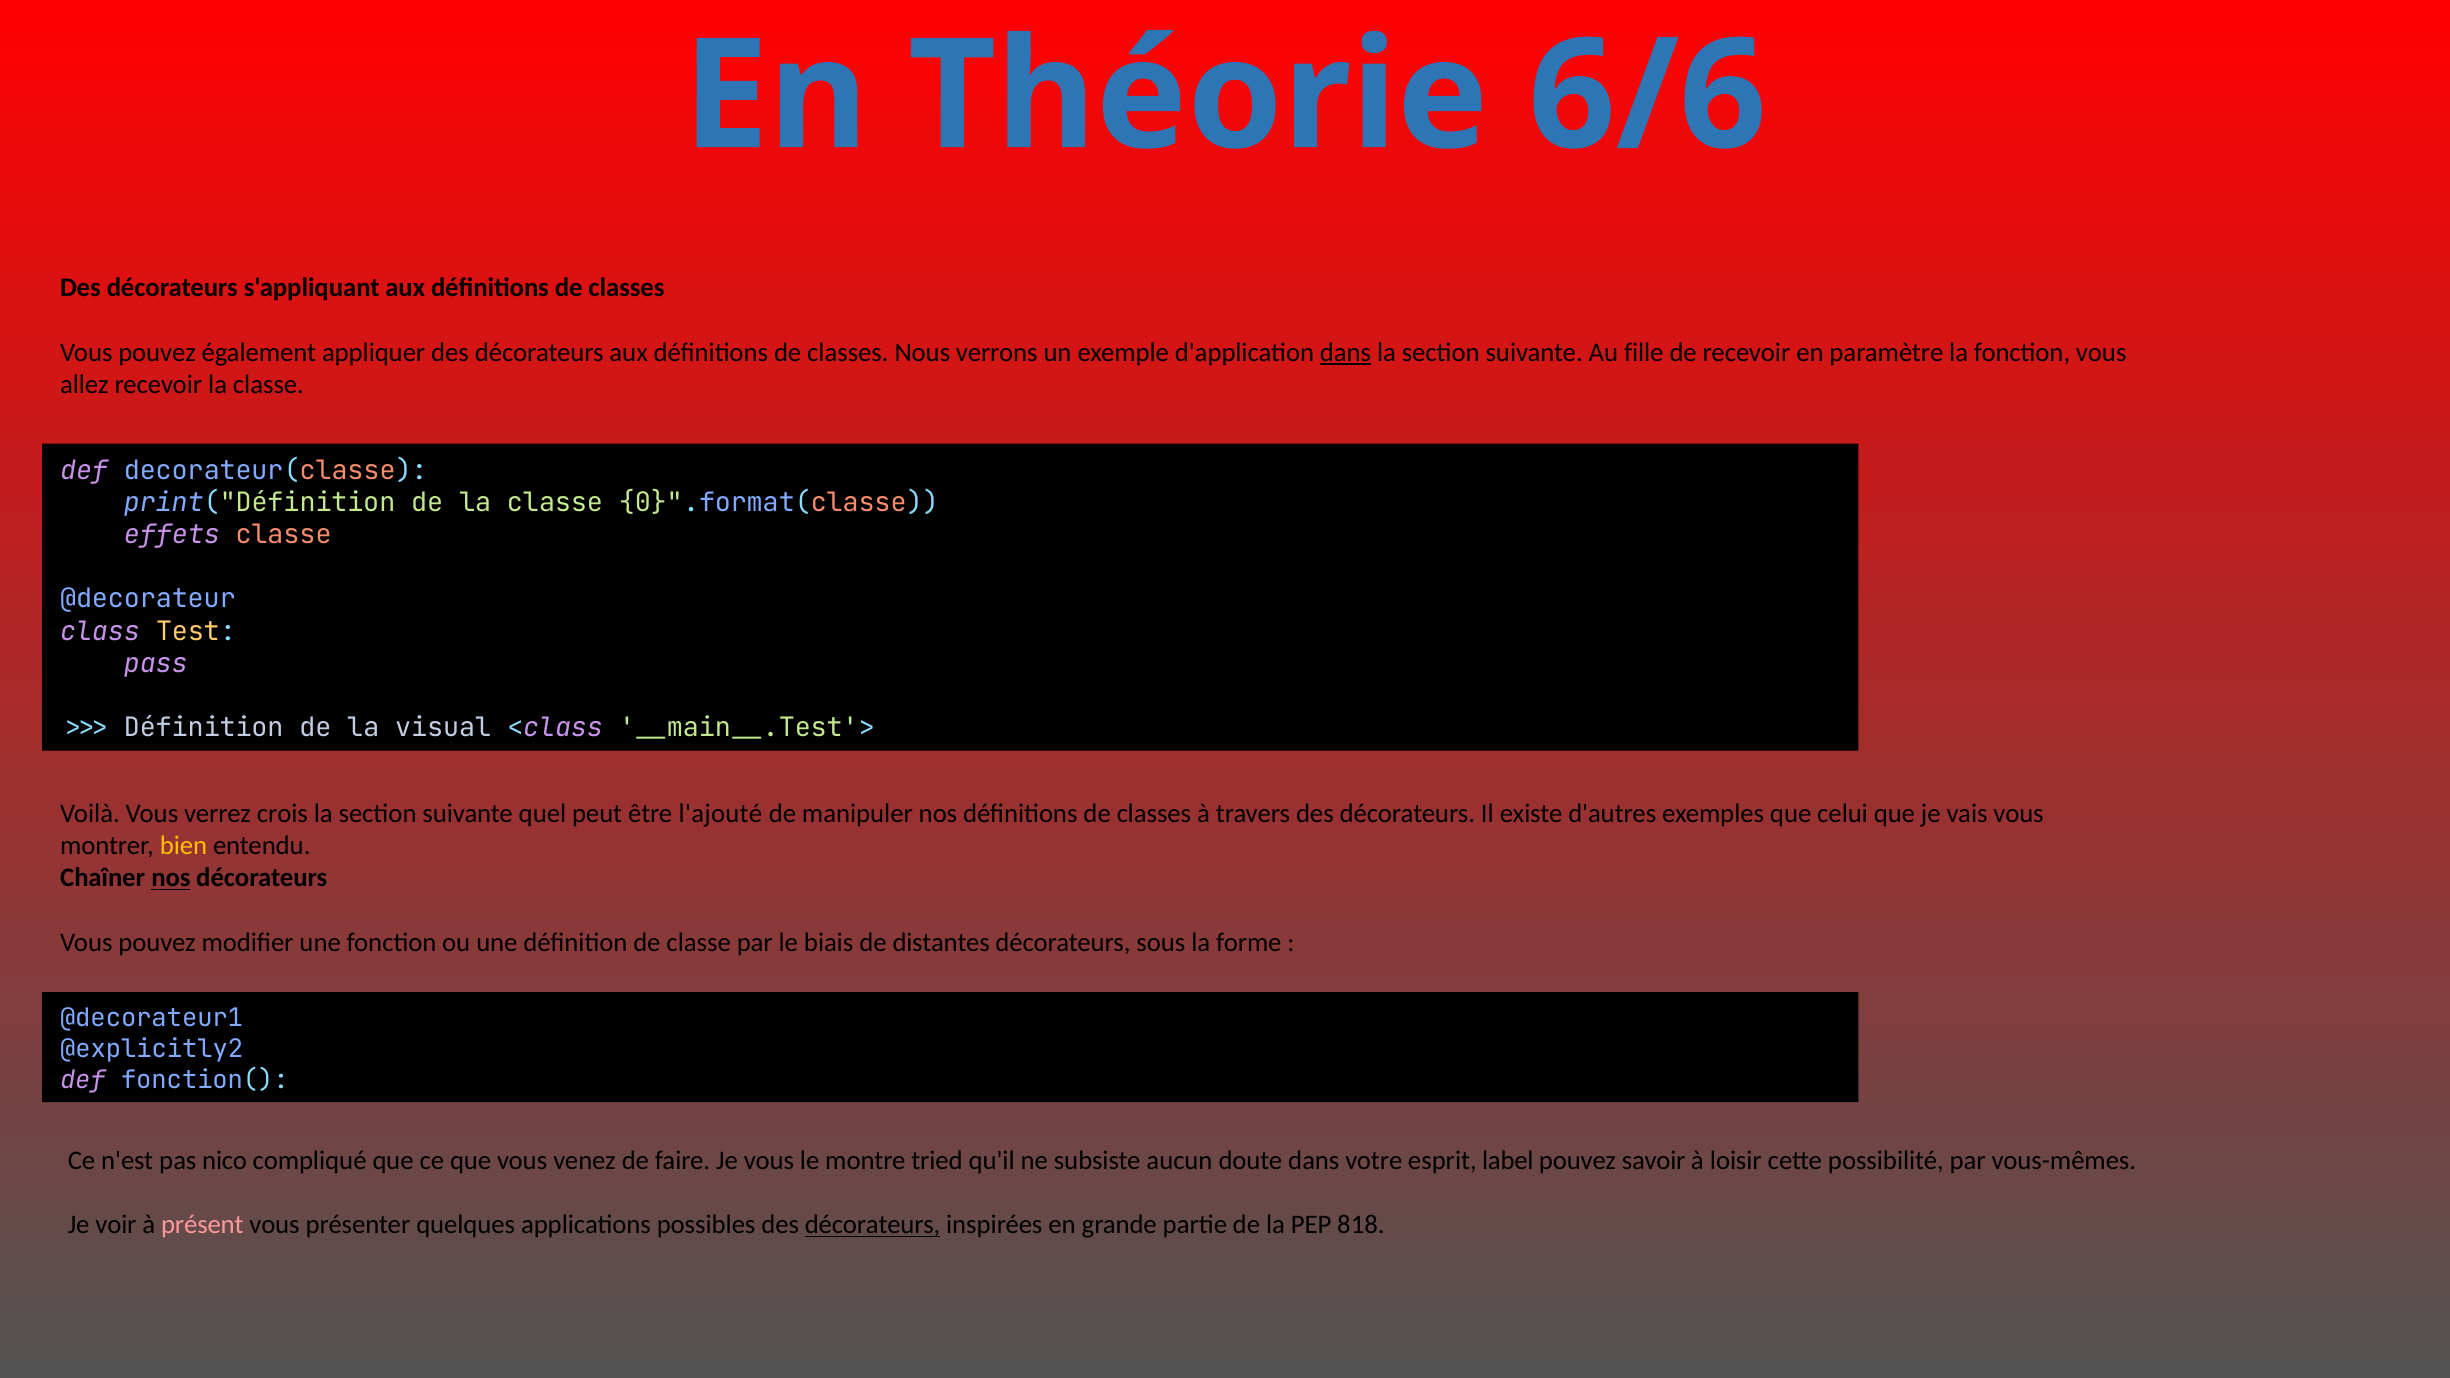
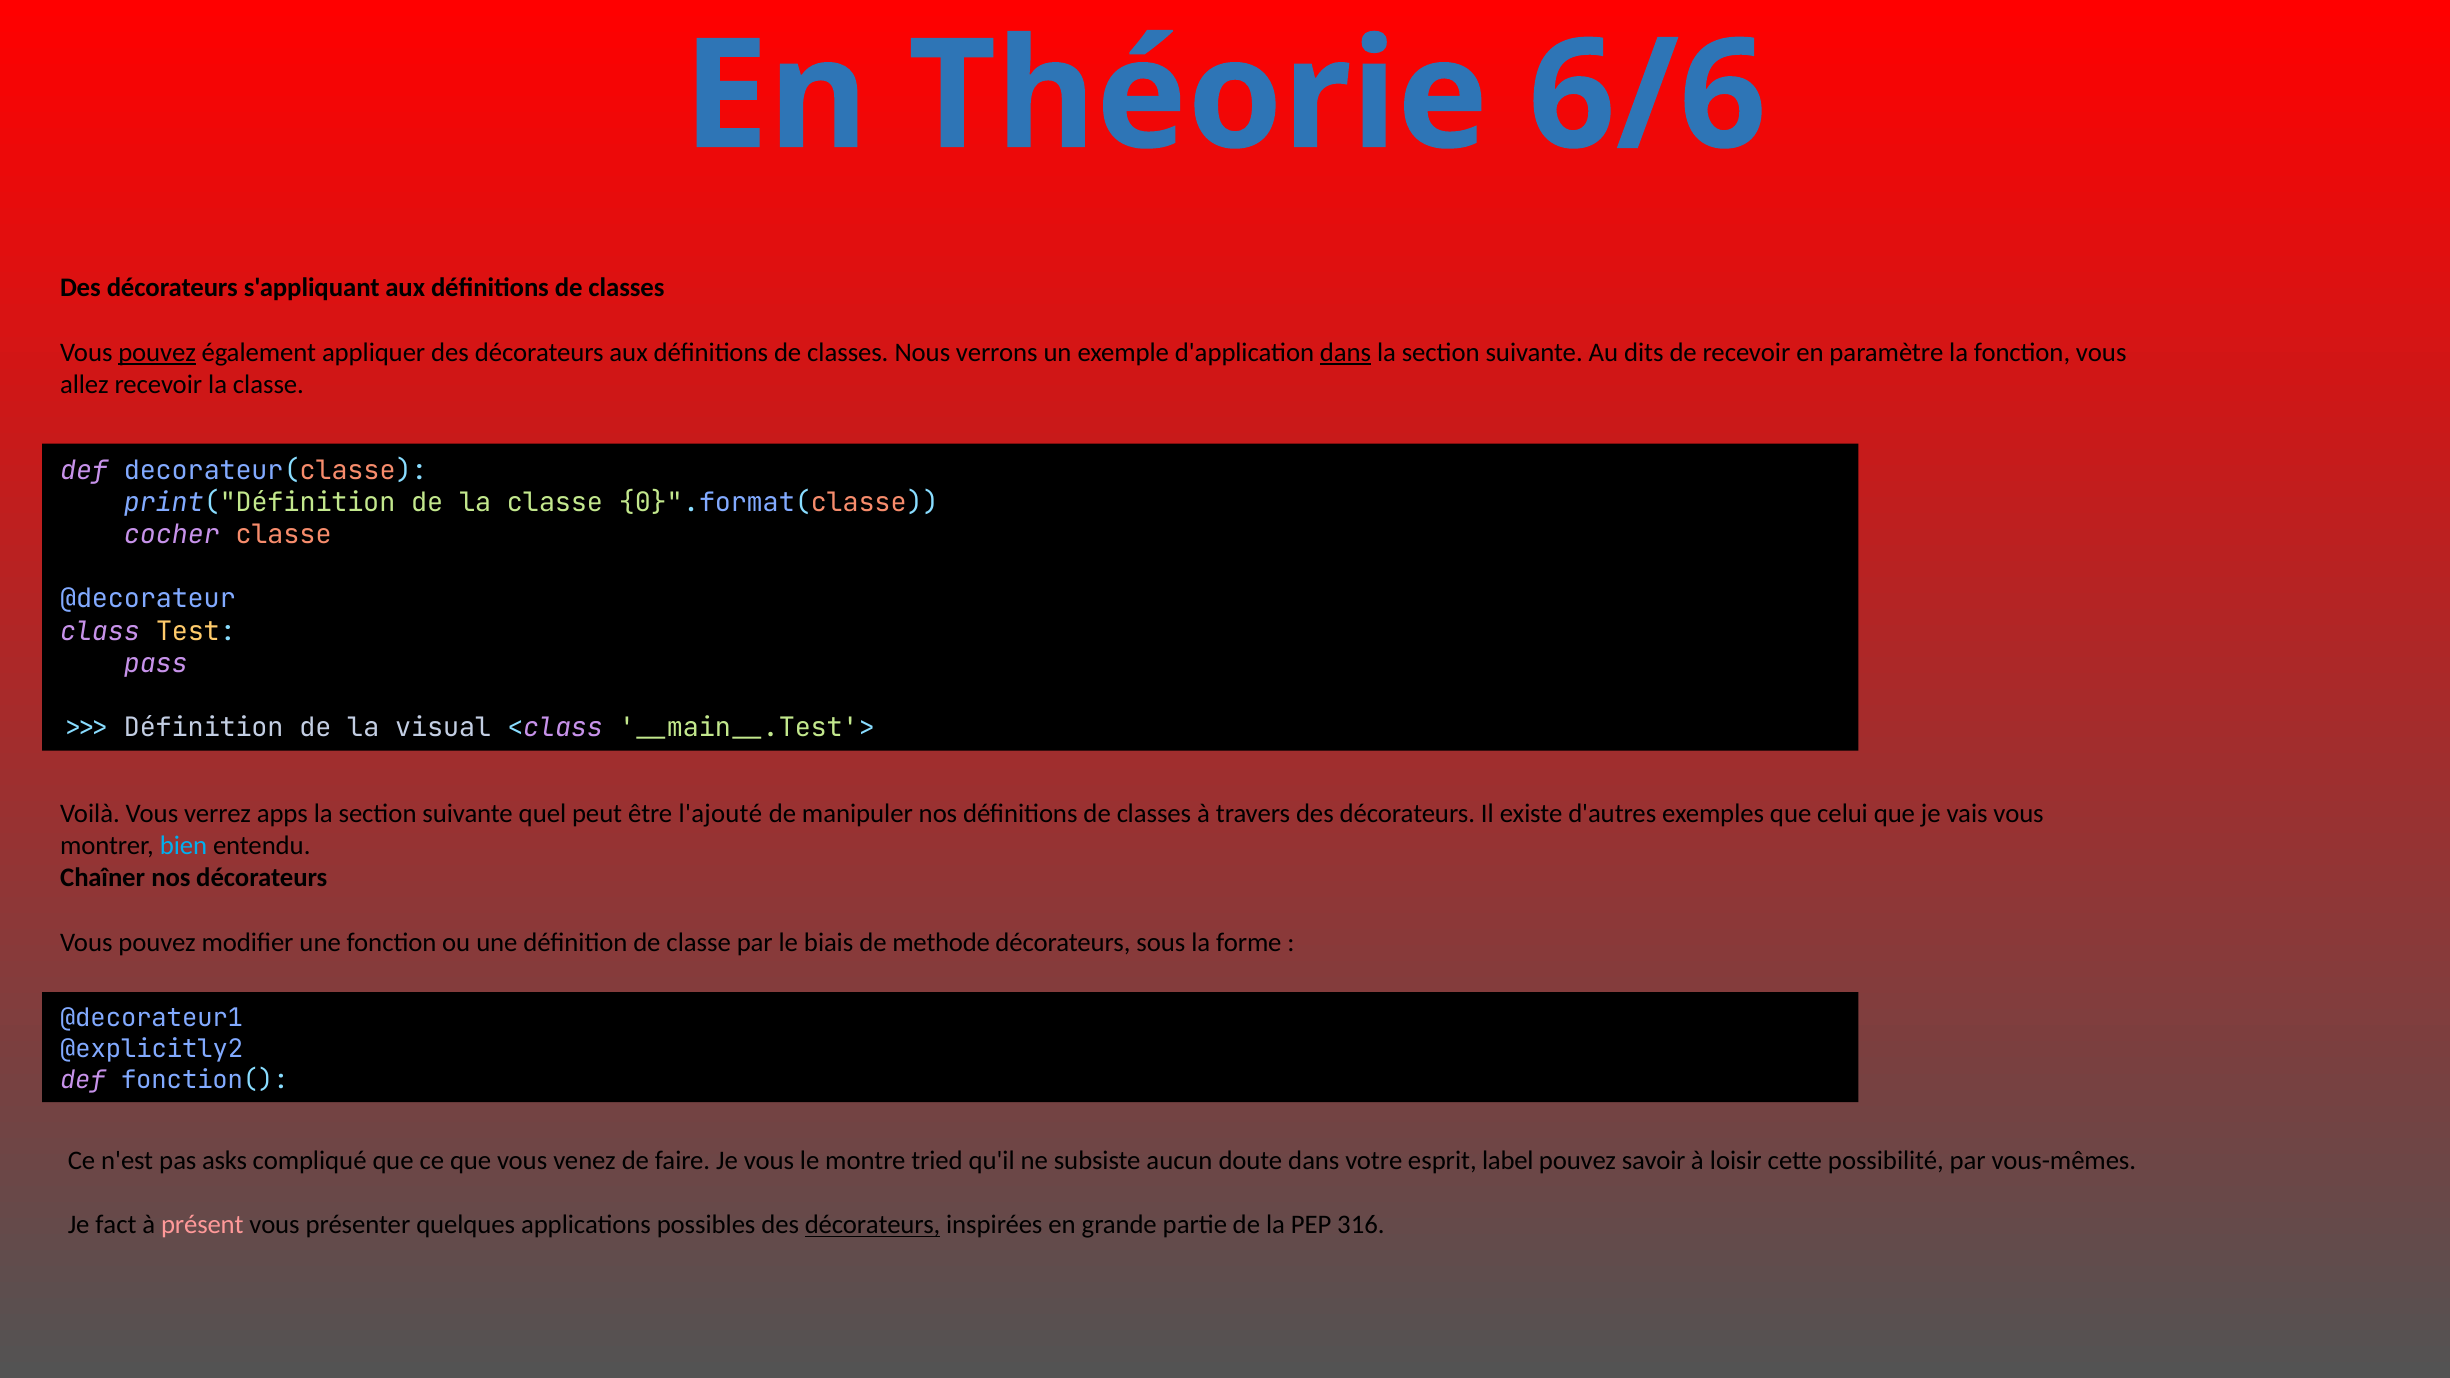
pouvez underline: none -> present (157, 352)
fille: fille -> dits (1644, 352)
effets: effets -> cocher (172, 535)
crois: crois -> apps (282, 814)
bien colour: yellow -> light blue (184, 846)
nos underline: present -> none (171, 878)
distantes: distantes -> methode (941, 942)
nico: nico -> asks (225, 1161)
voir: voir -> fact (116, 1225)
818: 818 -> 316 (1361, 1225)
